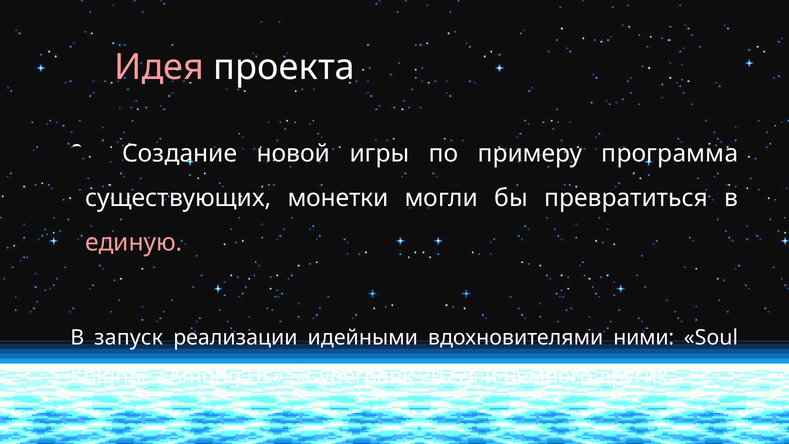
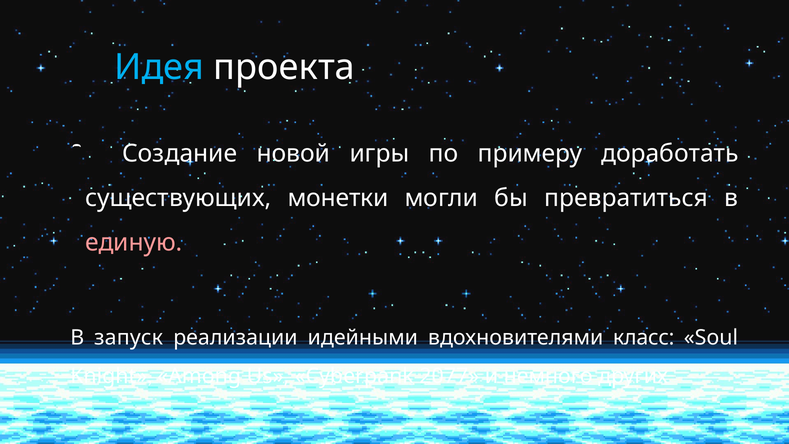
Идея colour: pink -> light blue (159, 67)
программа: программа -> доработать (670, 154)
ними: ними -> класс (644, 338)
